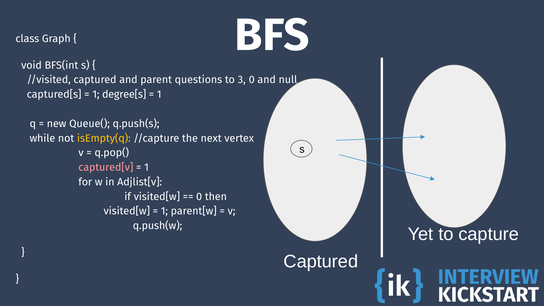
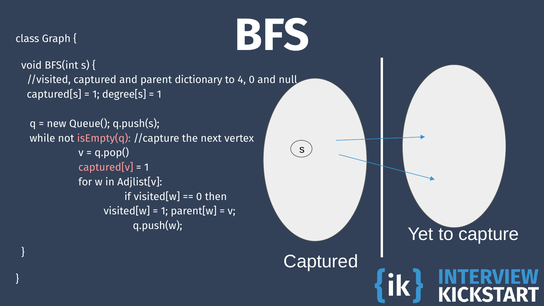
questions: questions -> dictionary (198, 80)
3: 3 -> 4 (242, 80)
isEmpty(q colour: yellow -> pink (104, 138)
